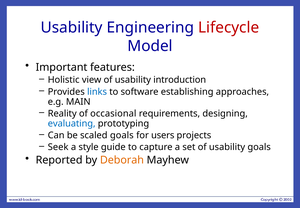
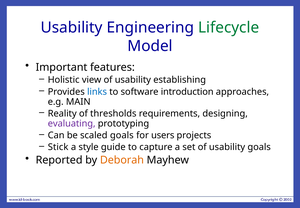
Lifecycle colour: red -> green (229, 28)
introduction: introduction -> establishing (180, 80)
establishing: establishing -> introduction (187, 92)
occasional: occasional -> thresholds (113, 113)
evaluating colour: blue -> purple (72, 123)
Seek: Seek -> Stick (58, 147)
